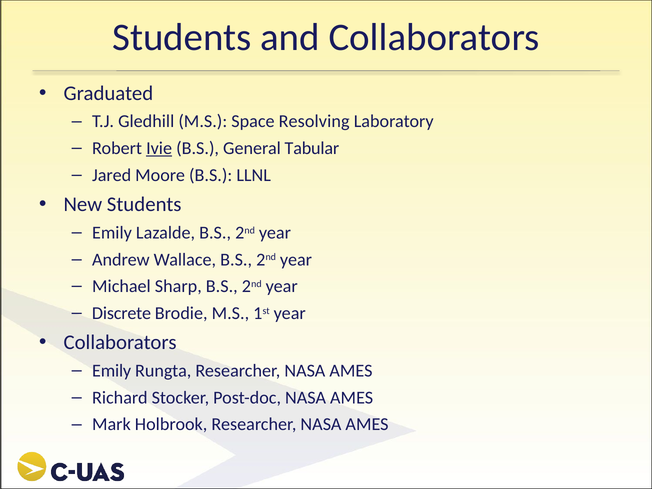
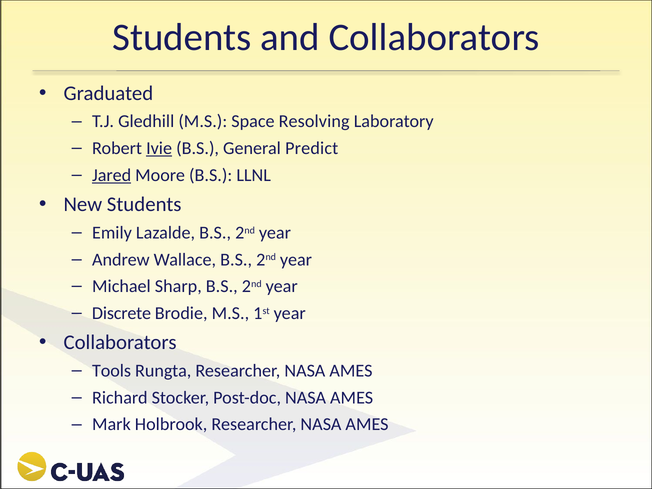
Tabular: Tabular -> Predict (312, 148)
Jared underline: none -> present (112, 175)
Emily: Emily -> Tools (112, 371)
